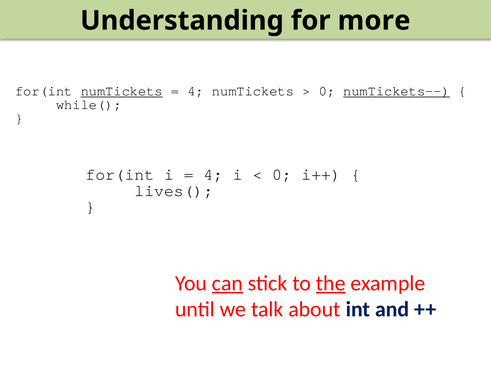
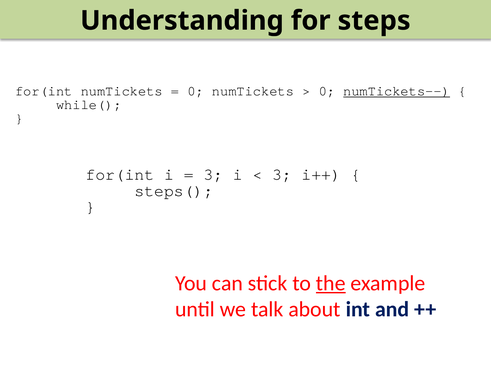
more: more -> steps (374, 21)
numTickets underline: present -> none (122, 91)
4: 4 -> 0 (196, 91)
4: 4 -> 3 (213, 174)
0: 0 -> 3 (282, 174)
lives(: lives( -> steps( (174, 191)
can underline: present -> none (227, 283)
